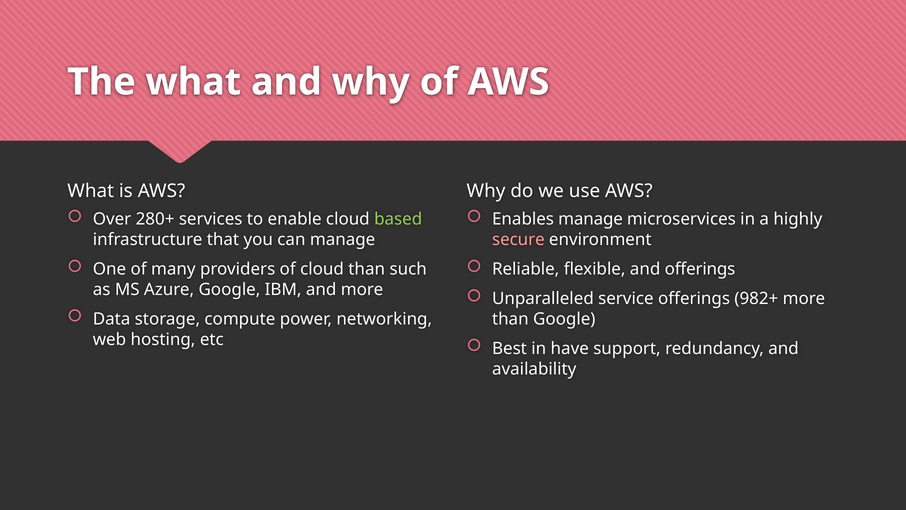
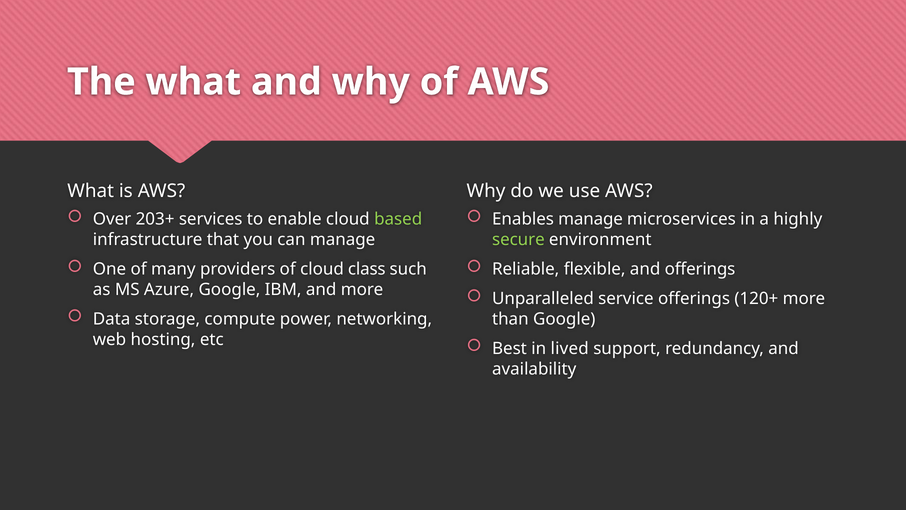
280+: 280+ -> 203+ (155, 219)
secure colour: pink -> light green (518, 240)
cloud than: than -> class (367, 269)
982+: 982+ -> 120+ (756, 299)
have: have -> lived (570, 348)
